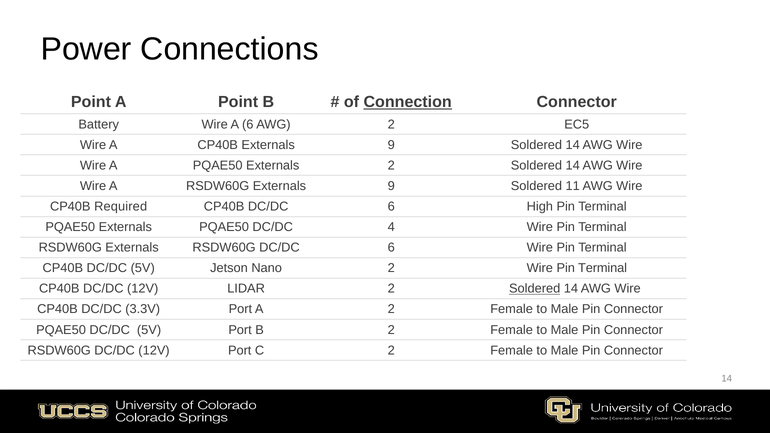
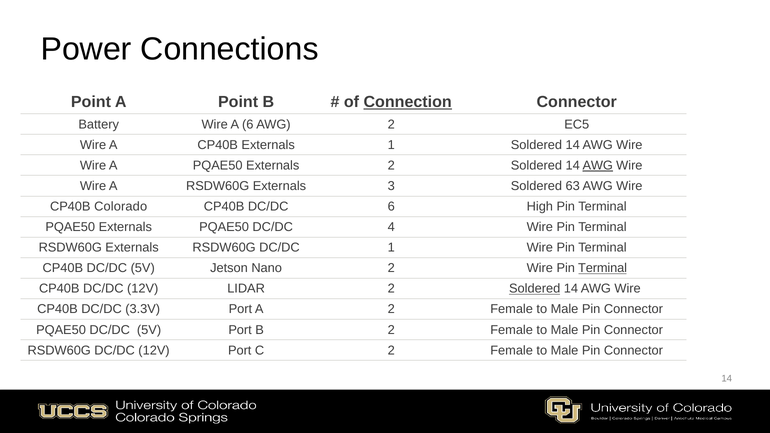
CP40B Externals 9: 9 -> 1 (391, 145)
AWG underline: none -> present (598, 165)
RSDW60G Externals 9: 9 -> 3 (391, 186)
11: 11 -> 63 (573, 186)
Required: Required -> Colorado (121, 207)
RSDW60G DC/DC 6: 6 -> 1 (391, 248)
Terminal underline: none -> present (603, 268)
